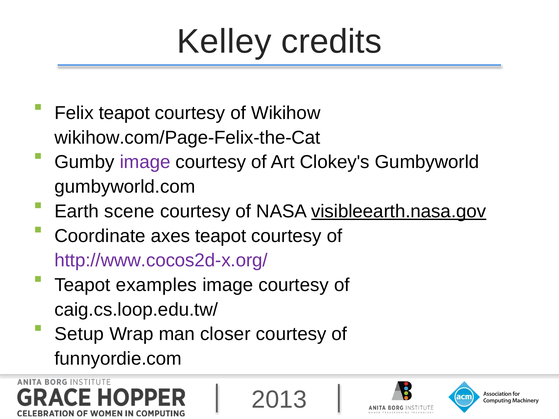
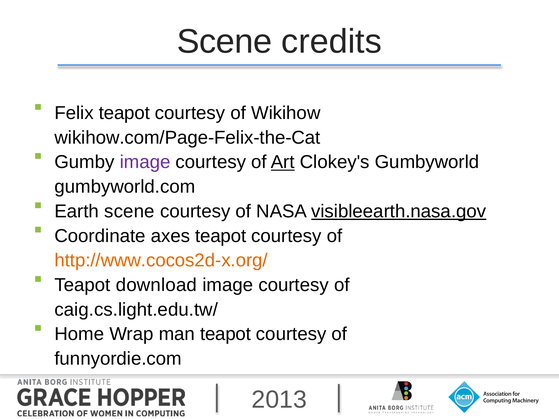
Kelley: Kelley -> Scene (225, 42)
Art underline: none -> present (283, 162)
http://www.cocos2d-x.org/ colour: purple -> orange (161, 261)
examples: examples -> download (156, 285)
caig.cs.loop.edu.tw/: caig.cs.loop.edu.tw/ -> caig.cs.light.edu.tw/ (136, 310)
Setup: Setup -> Home (79, 334)
man closer: closer -> teapot (226, 334)
